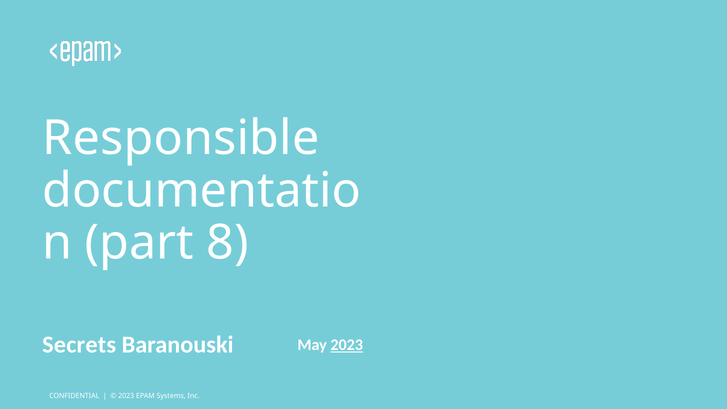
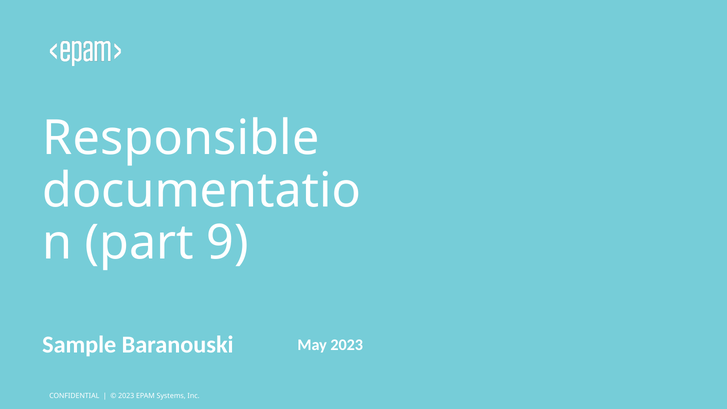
8: 8 -> 9 (227, 243)
Secrets: Secrets -> Sample (79, 345)
2023 underline: present -> none (347, 345)
